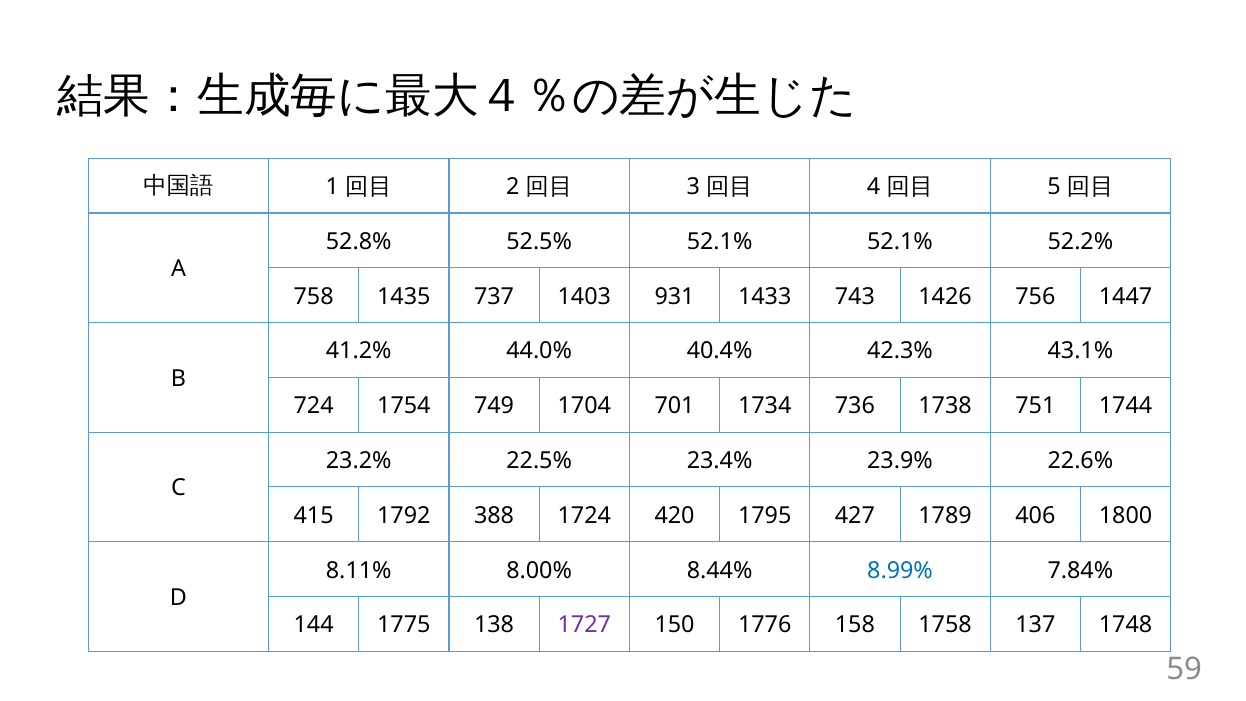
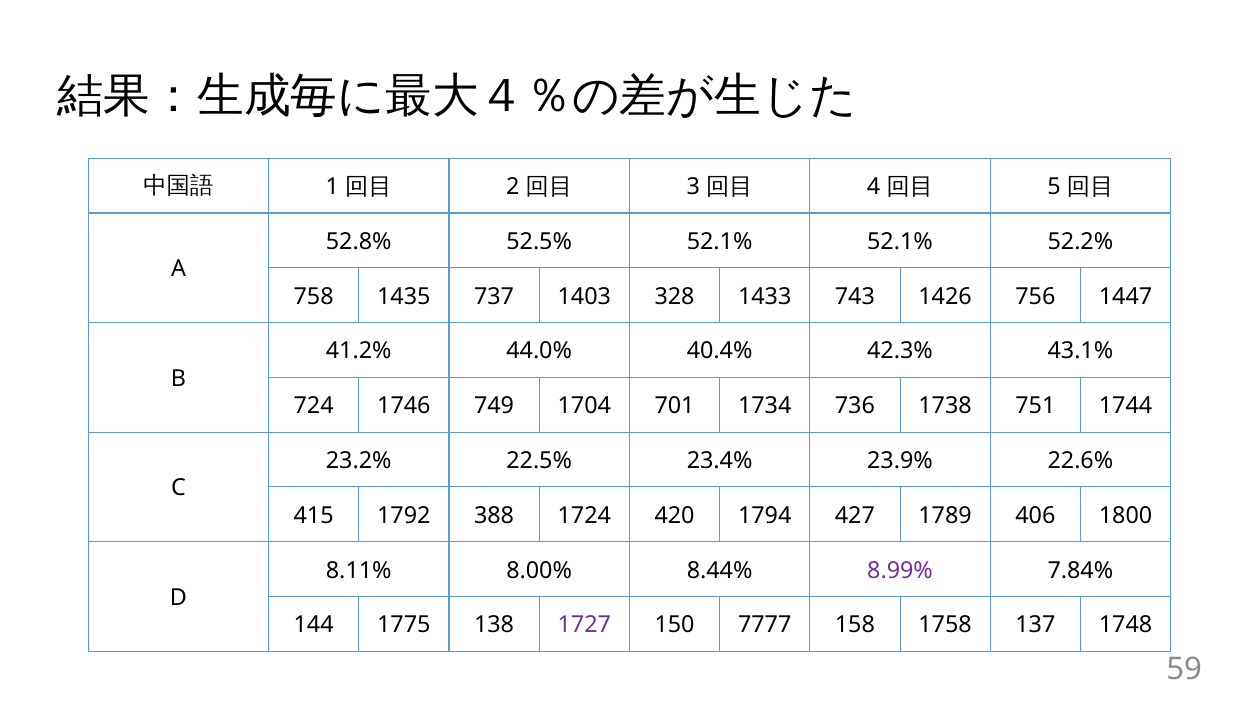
931: 931 -> 328 (675, 296)
1754: 1754 -> 1746 (404, 406)
1795: 1795 -> 1794 (765, 516)
8.99% colour: blue -> purple (900, 570)
1776: 1776 -> 7777 (765, 625)
